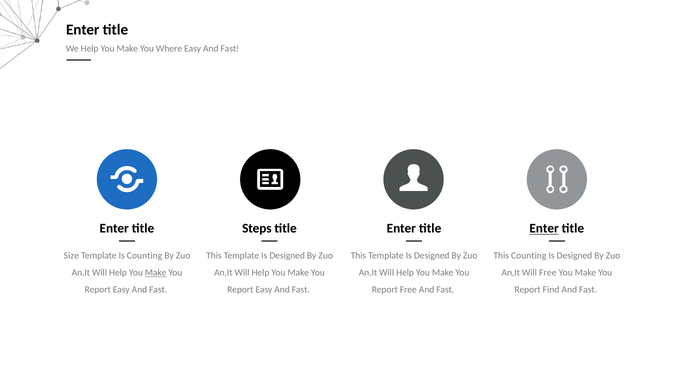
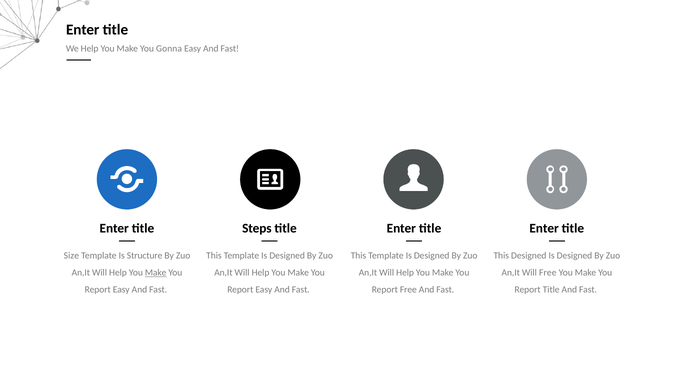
Where: Where -> Gonna (169, 48)
Enter underline: present -> none (544, 229)
Is Counting: Counting -> Structure (145, 256)
This Counting: Counting -> Designed (529, 256)
Report Find: Find -> Title (551, 290)
